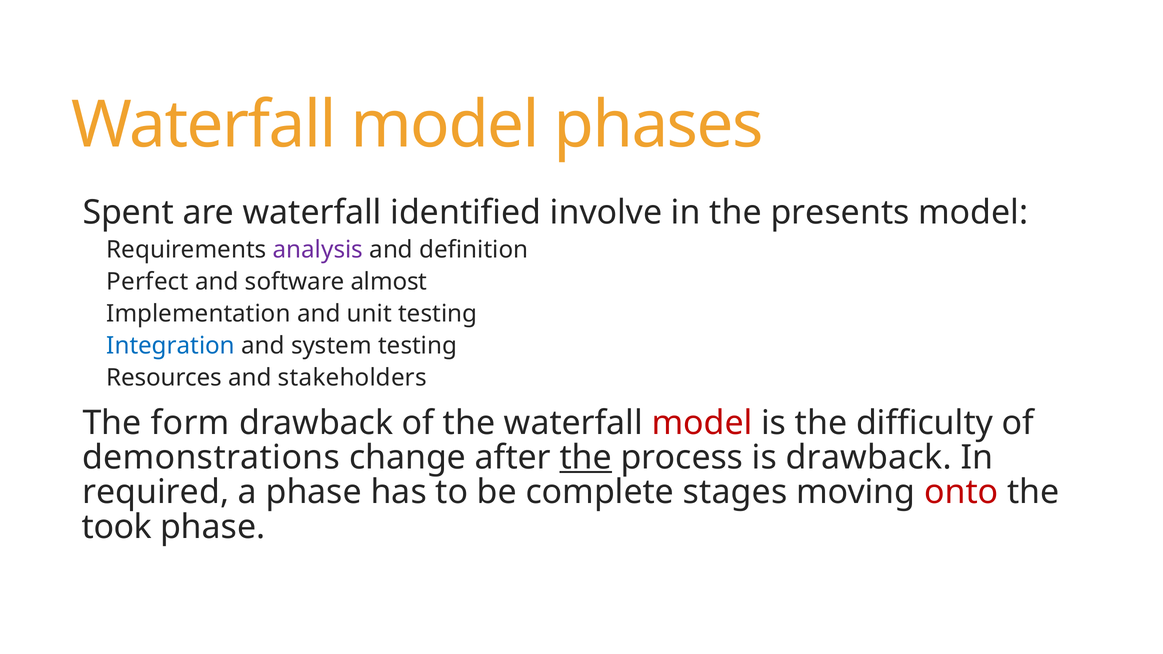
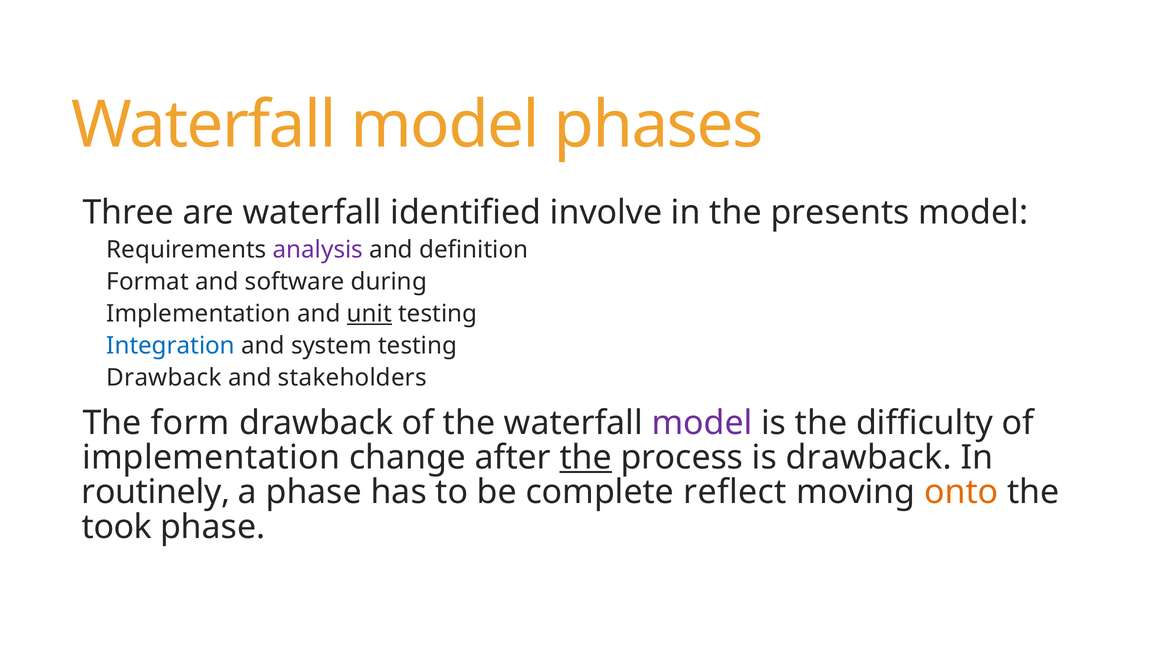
Spent: Spent -> Three (128, 213)
Perfect: Perfect -> Format (148, 282)
almost: almost -> during (389, 282)
unit underline: none -> present (369, 314)
Resources: Resources -> Drawback (164, 378)
model colour: red -> purple (702, 423)
demonstrations: demonstrations -> implementation (211, 458)
required: required -> routinely (156, 492)
stages: stages -> reflect (735, 492)
onto colour: red -> orange (961, 492)
